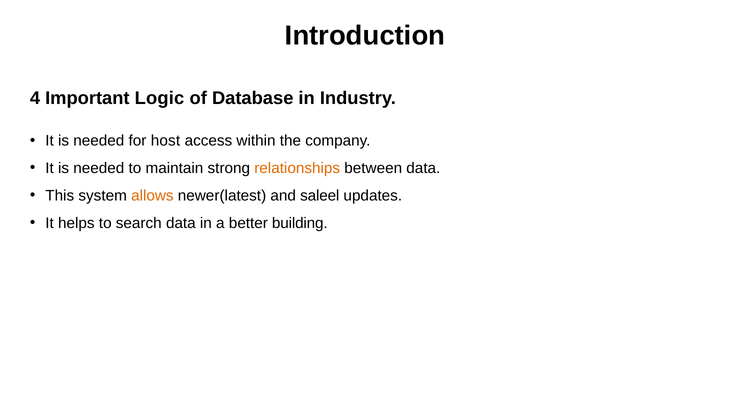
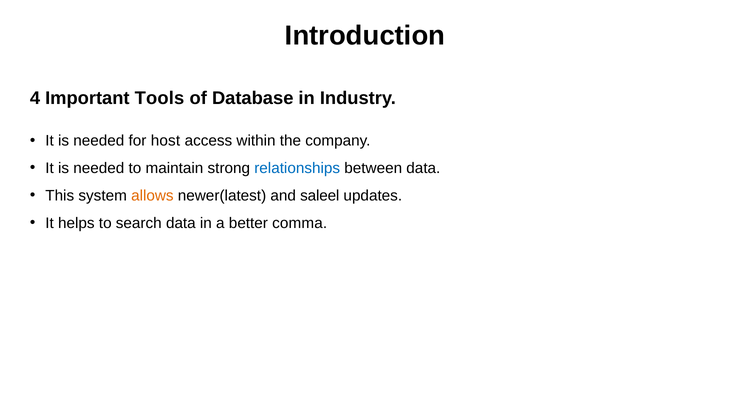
Logic: Logic -> Tools (160, 98)
relationships colour: orange -> blue (297, 168)
building: building -> comma (300, 223)
